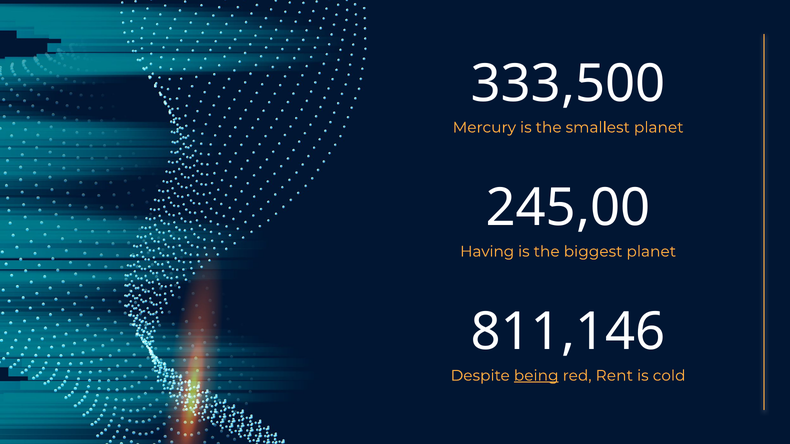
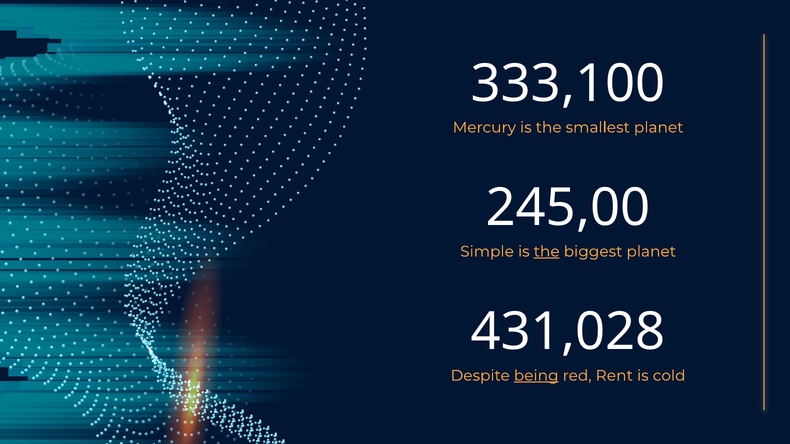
333,500: 333,500 -> 333,100 (568, 84)
Having: Having -> Simple (487, 252)
the underline: none -> present (547, 252)
811,146: 811,146 -> 431,028 (568, 332)
